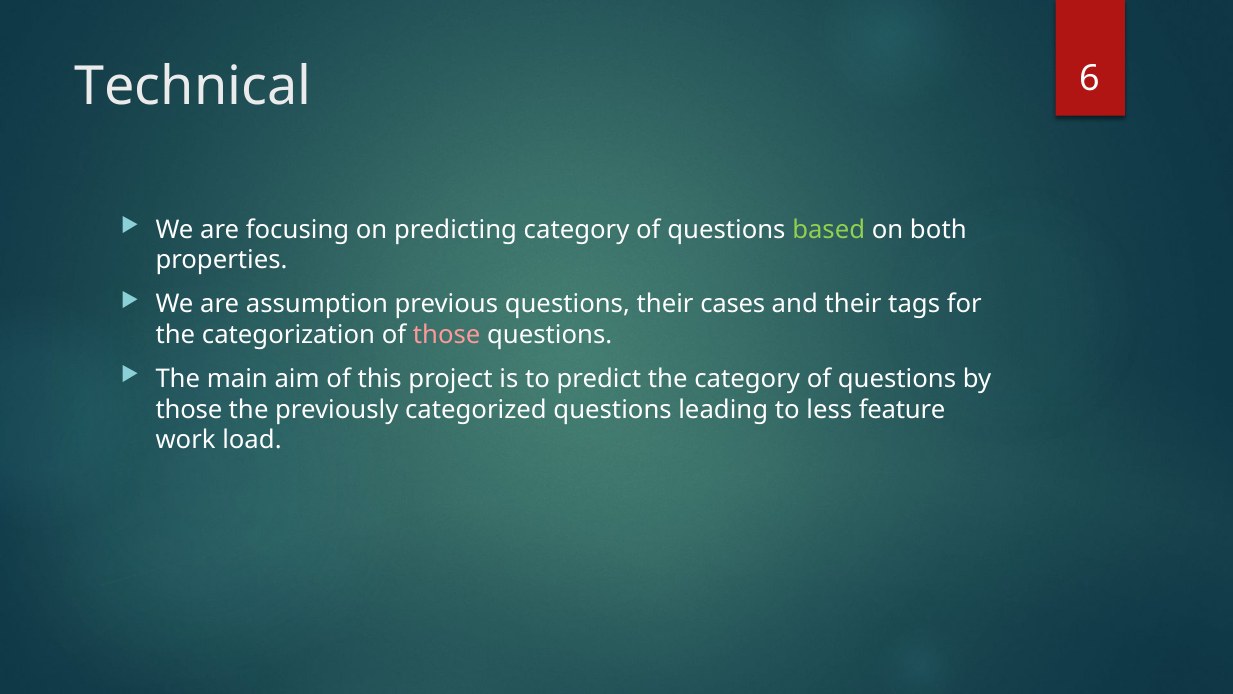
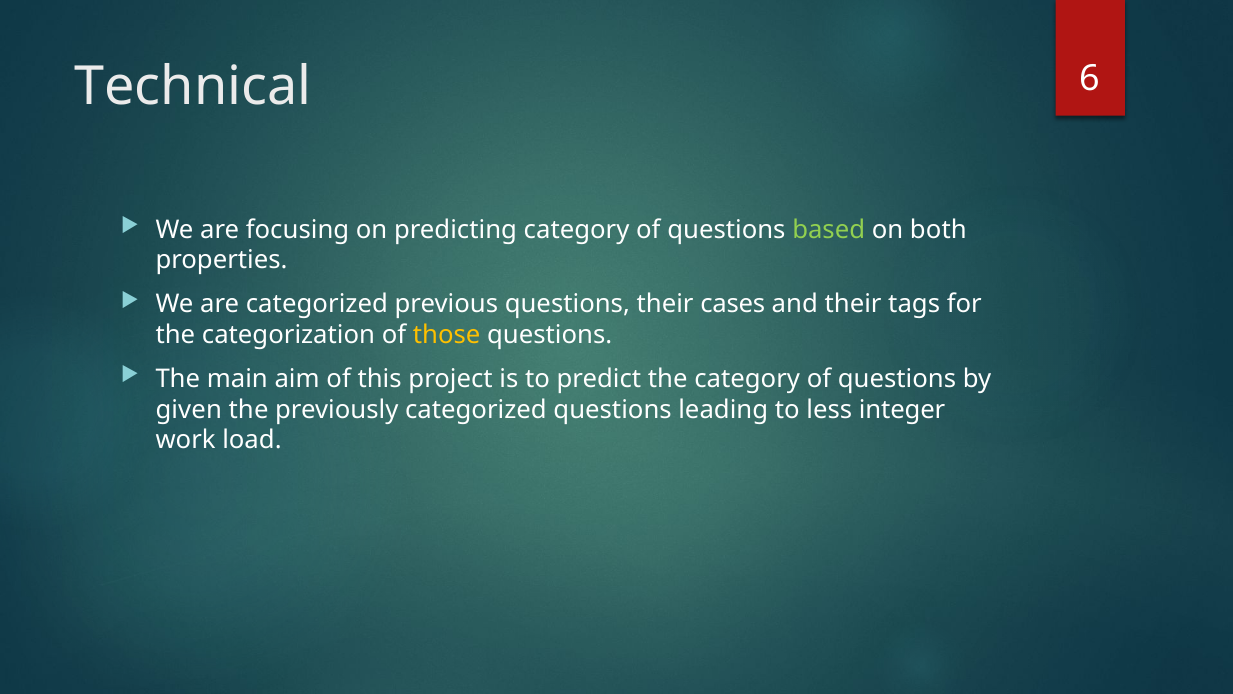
are assumption: assumption -> categorized (317, 304)
those colour: pink -> yellow (447, 335)
those: those -> given (189, 409)
feature: feature -> integer (902, 409)
